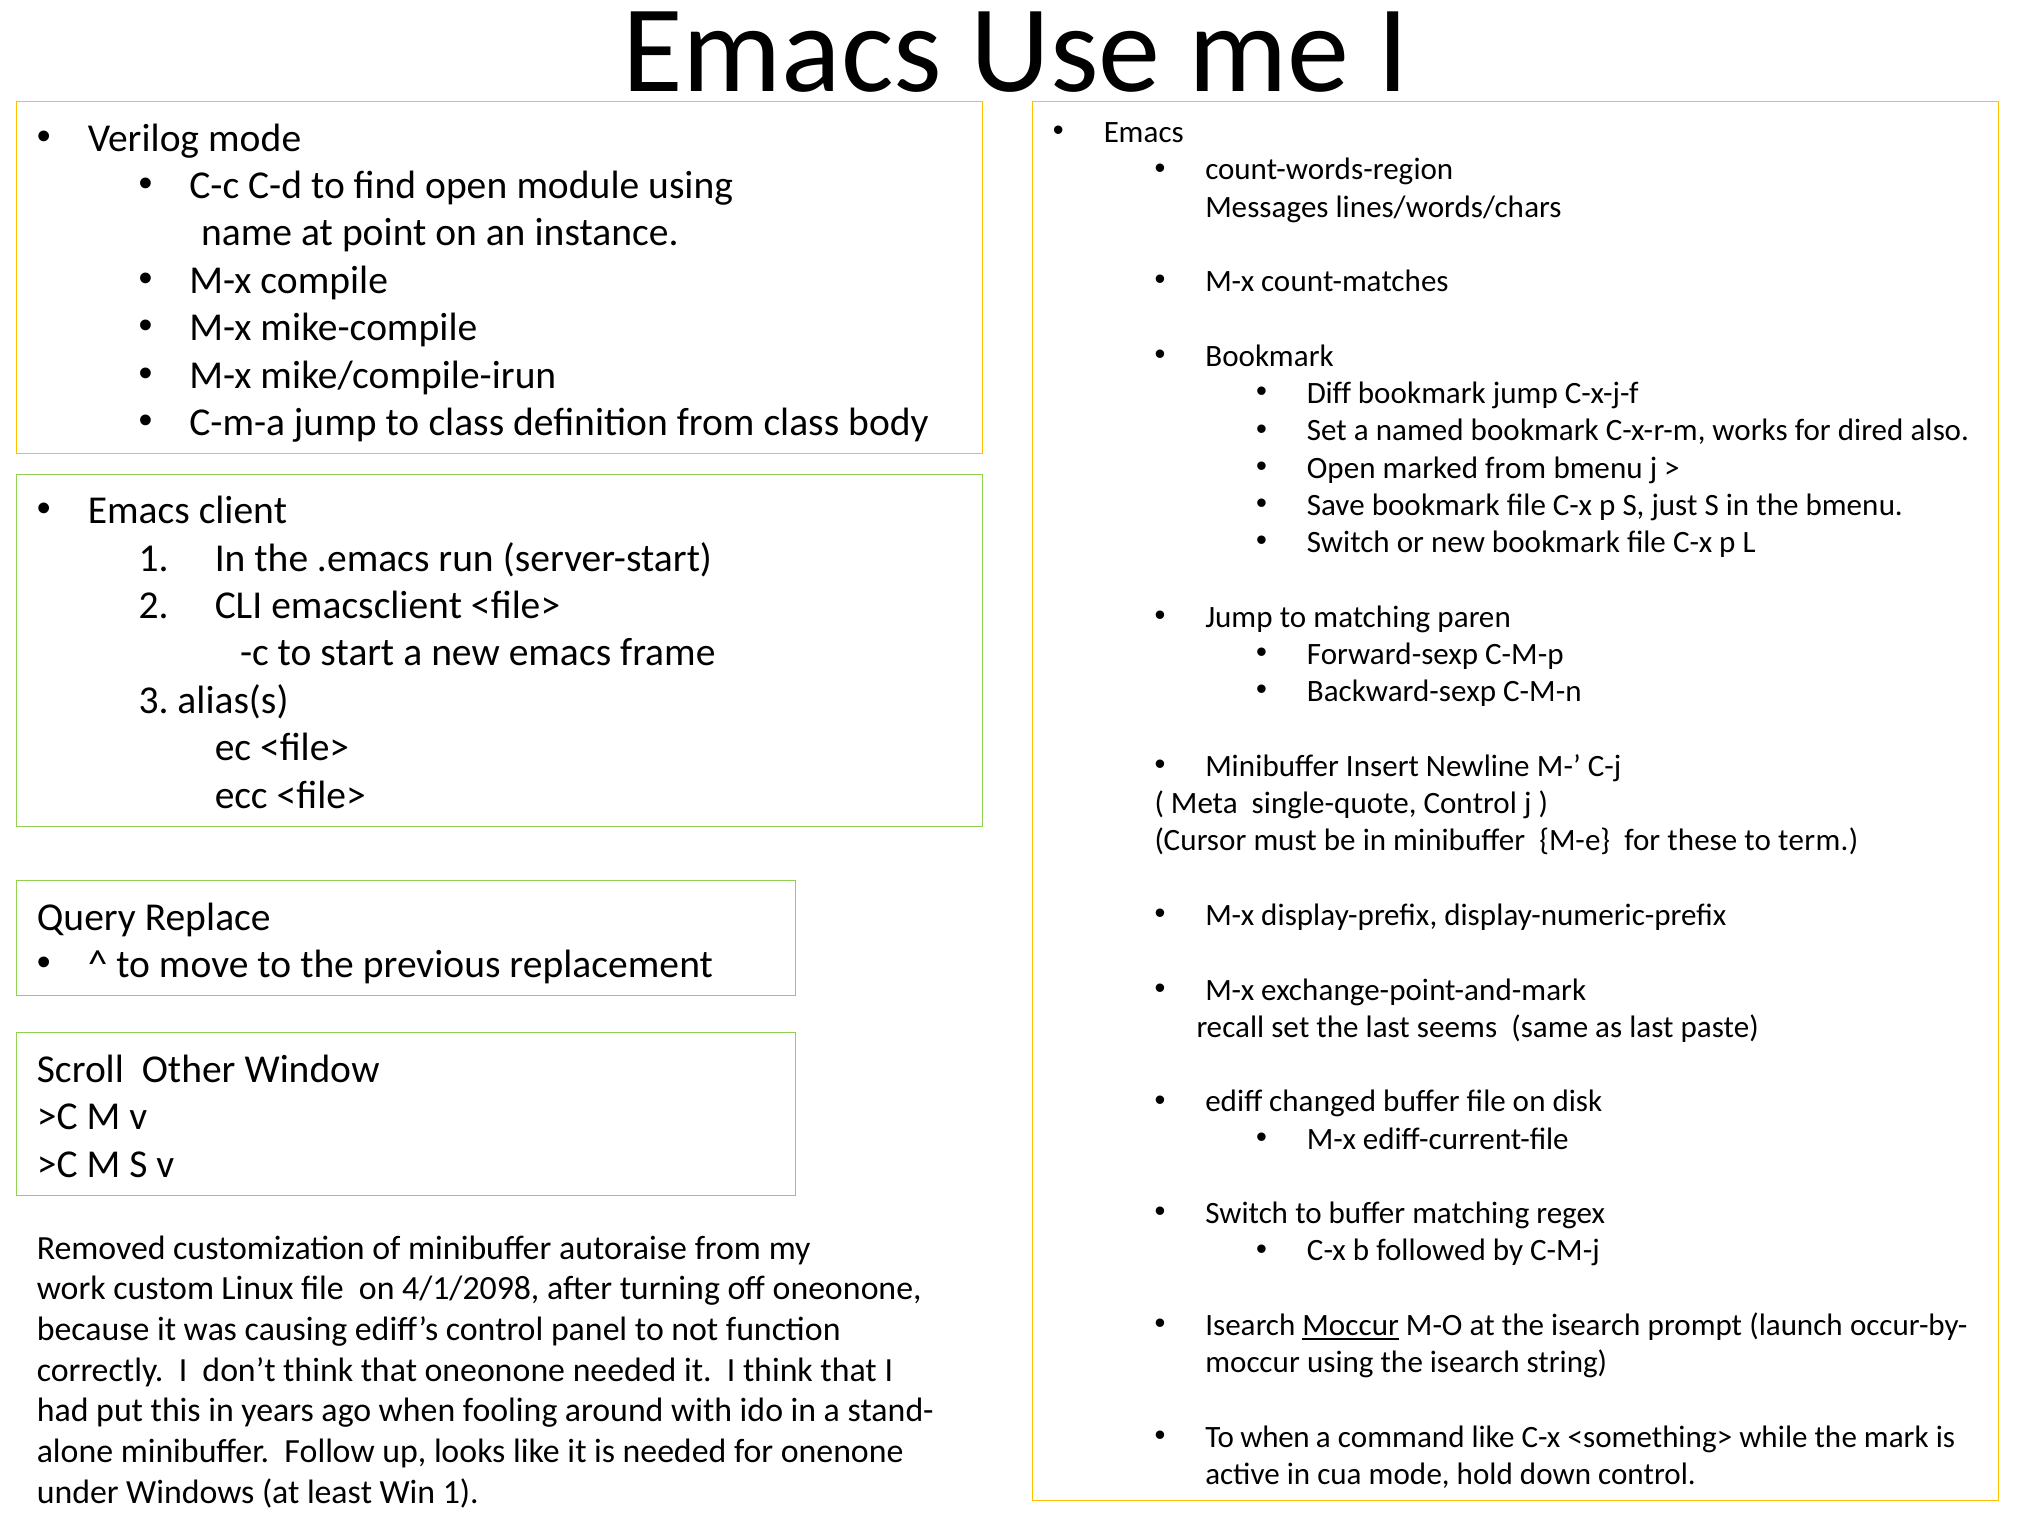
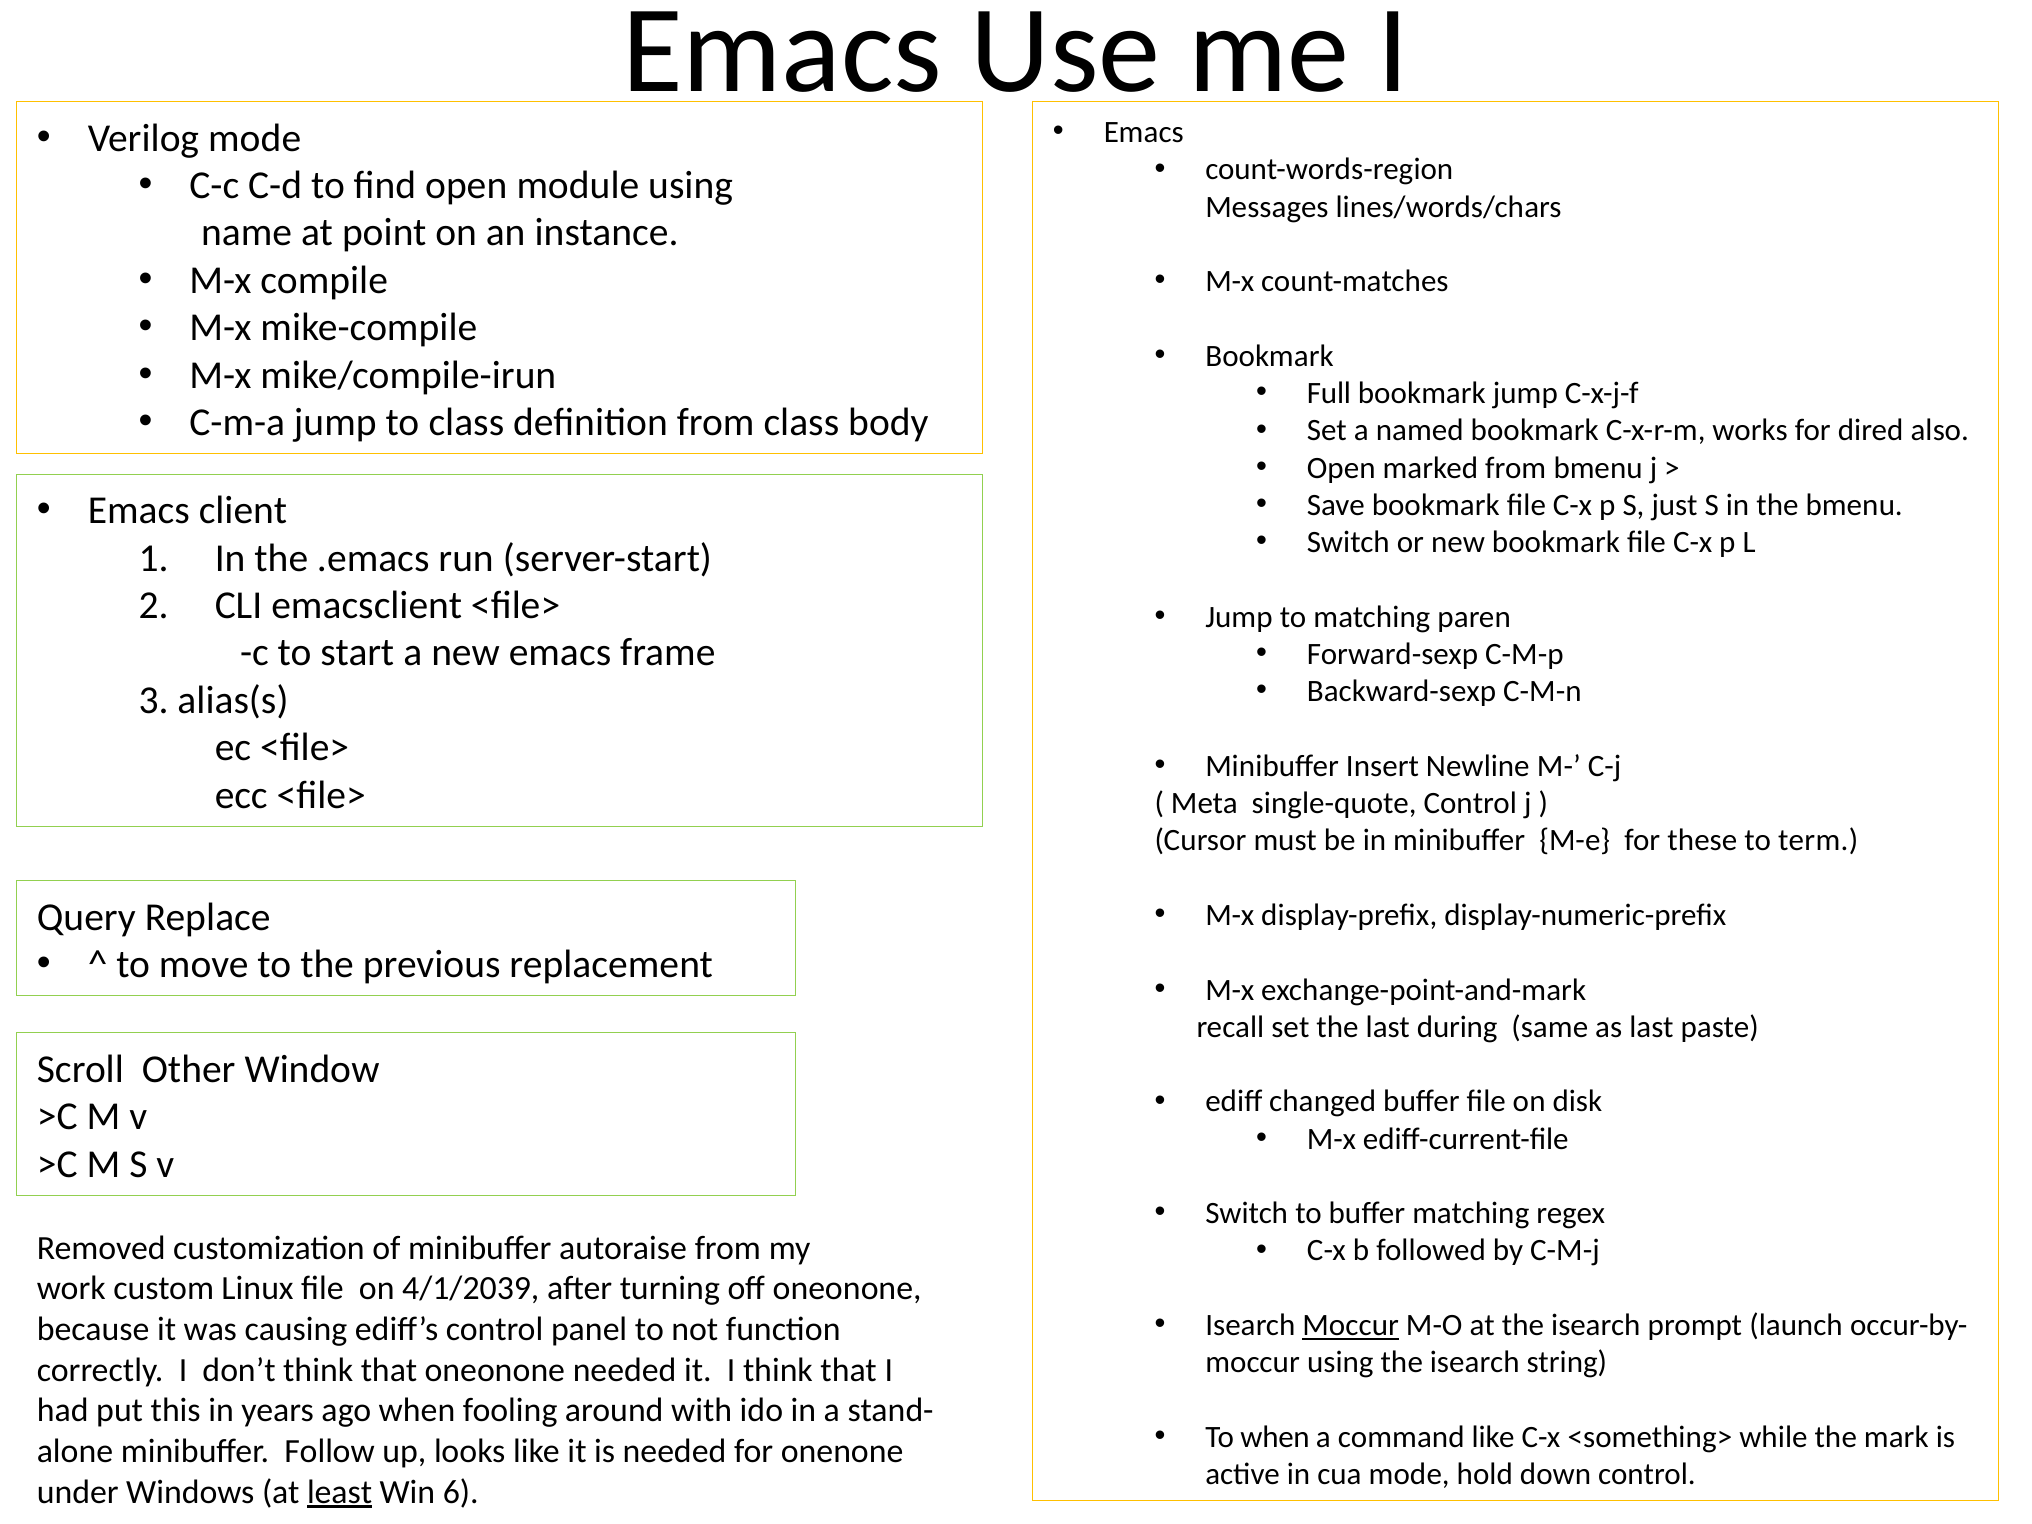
Diff: Diff -> Full (1329, 393)
seems: seems -> during (1457, 1027)
4/1/2098: 4/1/2098 -> 4/1/2039 (471, 1289)
least underline: none -> present (340, 1492)
Win 1: 1 -> 6 (461, 1492)
